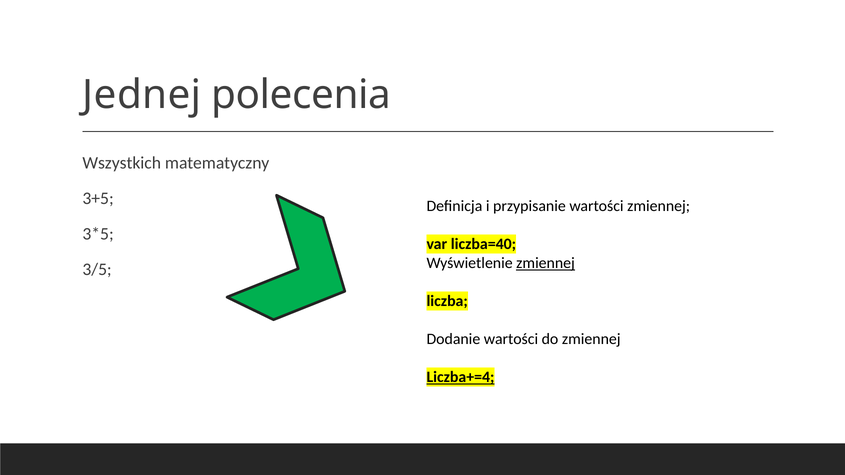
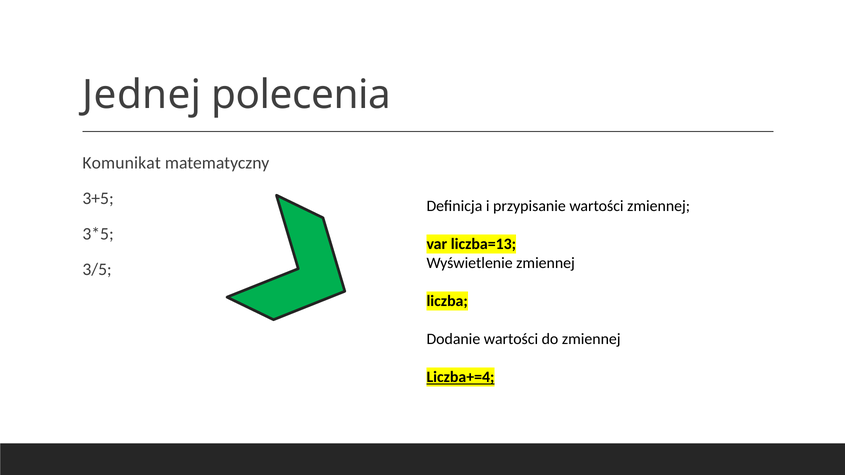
Wszystkich: Wszystkich -> Komunikat (122, 163)
liczba=40: liczba=40 -> liczba=13 (483, 244)
zmiennej underline: present -> none (546, 263)
